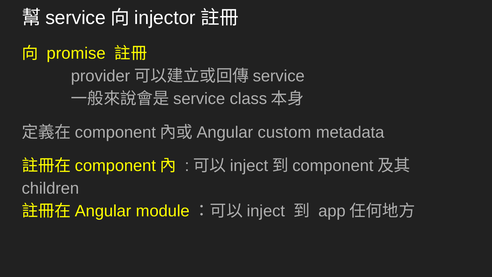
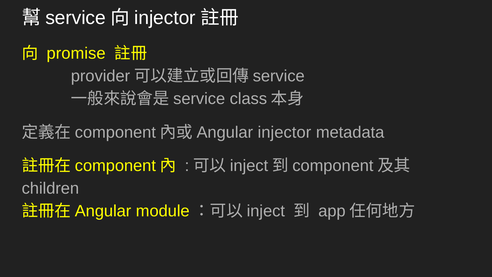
custom: custom -> injector (284, 132)
